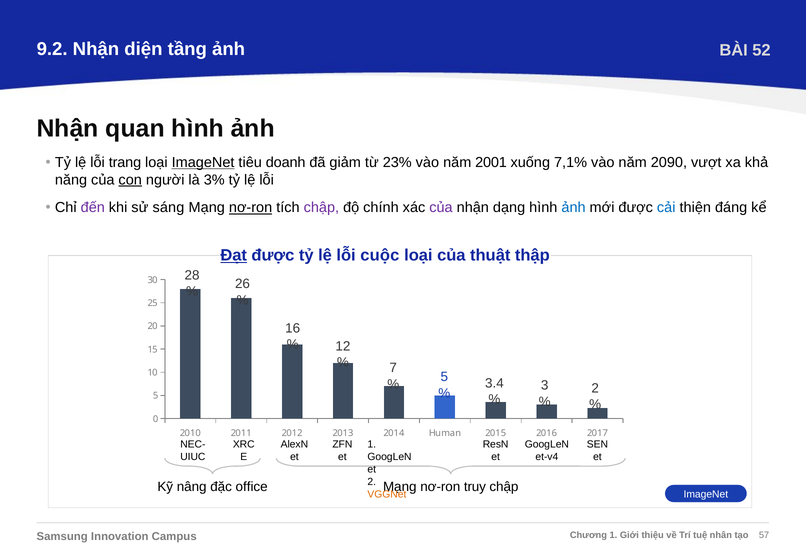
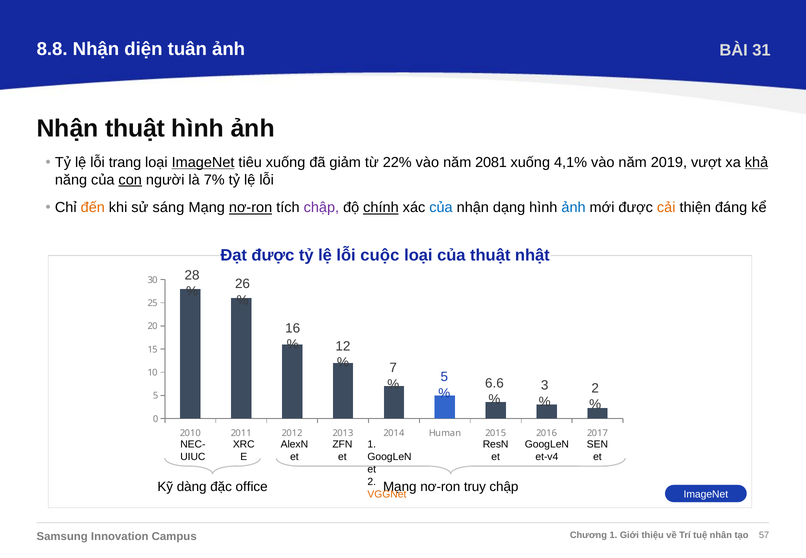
9.2: 9.2 -> 8.8 (52, 49)
tầng: tầng -> tuân (187, 49)
52: 52 -> 31 (761, 50)
Nhận quan: quan -> thuật (135, 129)
tiêu doanh: doanh -> xuống (286, 163)
23%: 23% -> 22% (397, 163)
2001: 2001 -> 2081 (491, 163)
7,1%: 7,1% -> 4,1% (571, 163)
2090: 2090 -> 2019 (669, 163)
khả underline: none -> present (757, 163)
3%: 3% -> 7% (214, 180)
đến colour: purple -> orange (93, 208)
chính underline: none -> present (381, 208)
của colour: purple -> blue (441, 208)
cải colour: blue -> orange (666, 208)
Đạt underline: present -> none (234, 256)
thập: thập -> nhật (532, 256)
3.4: 3.4 -> 6.6 (494, 384)
nâng: nâng -> dàng (192, 487)
